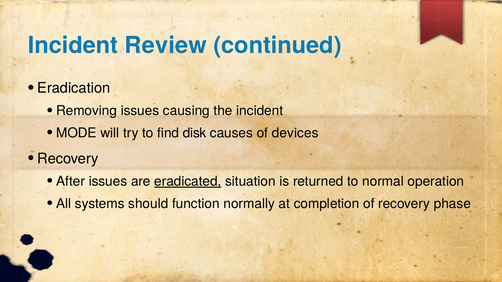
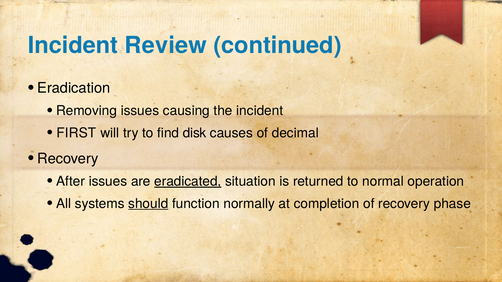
MODE: MODE -> FIRST (76, 133)
devices: devices -> decimal (295, 133)
should underline: none -> present (148, 204)
